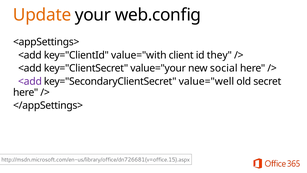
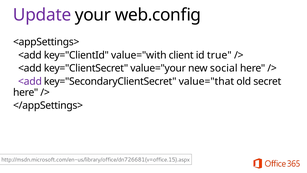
Update colour: orange -> purple (42, 15)
they: they -> true (219, 55)
value="well: value="well -> value="that (206, 81)
